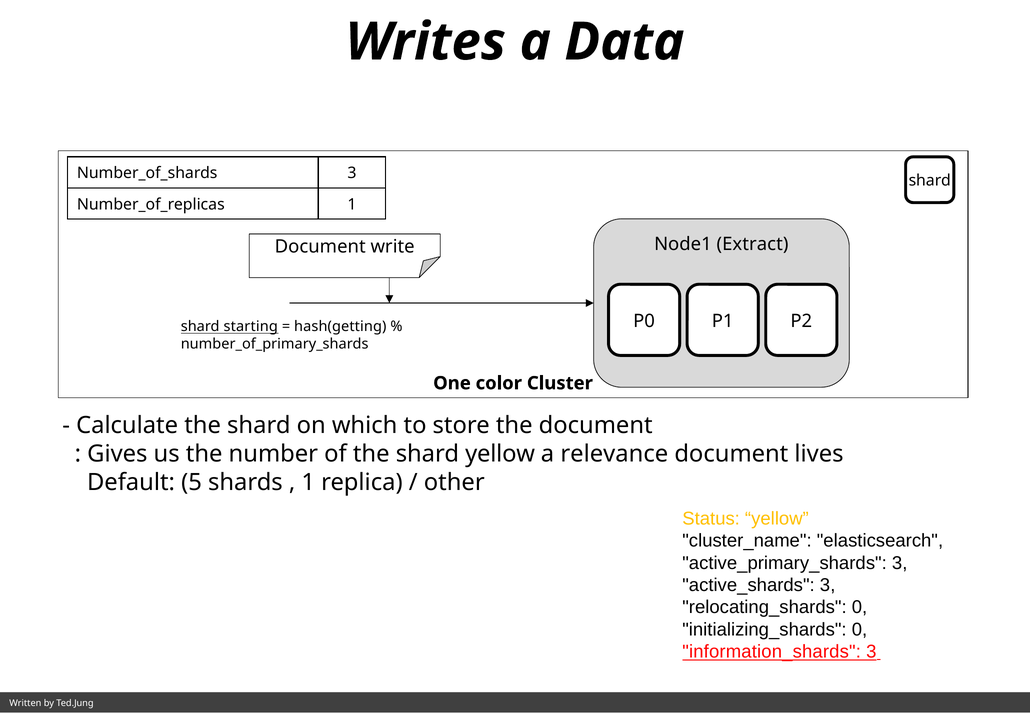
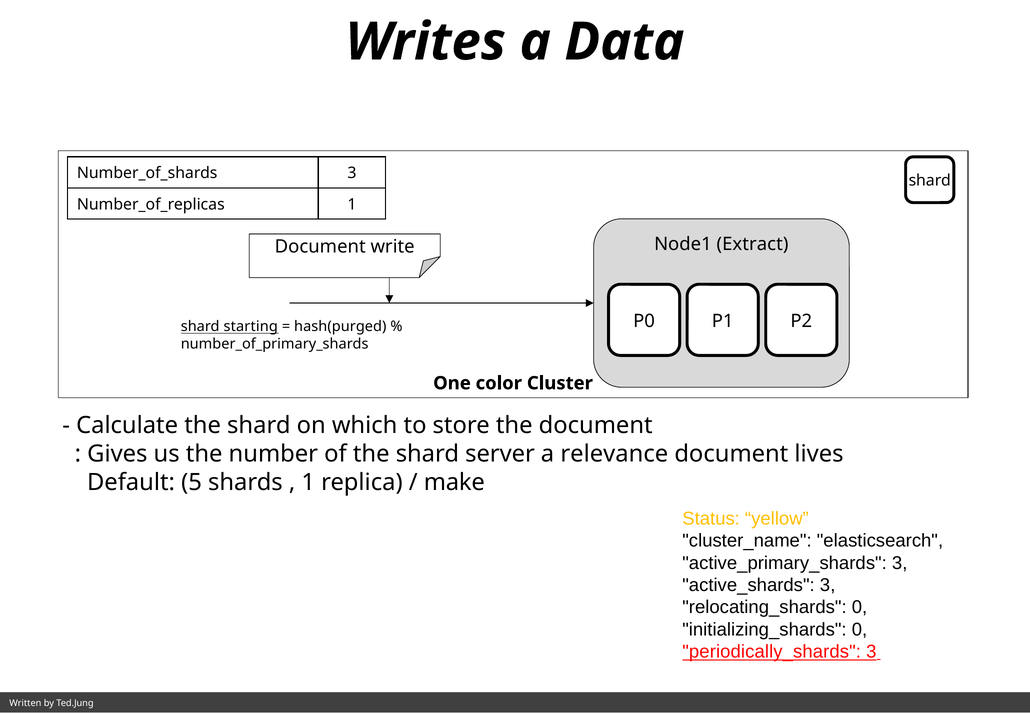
hash(getting: hash(getting -> hash(purged (340, 327)
shard yellow: yellow -> server (500, 454)
other: other -> make (454, 482)
information_shards: information_shards -> periodically_shards (772, 652)
